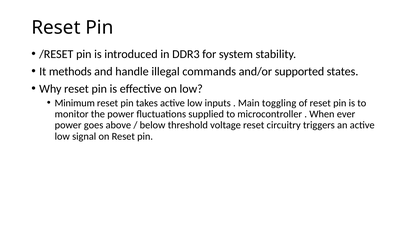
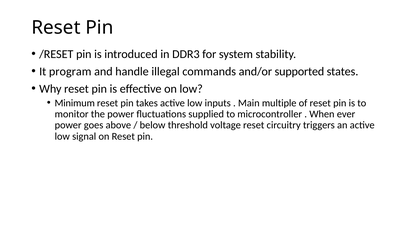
methods: methods -> program (70, 72)
toggling: toggling -> multiple (279, 103)
